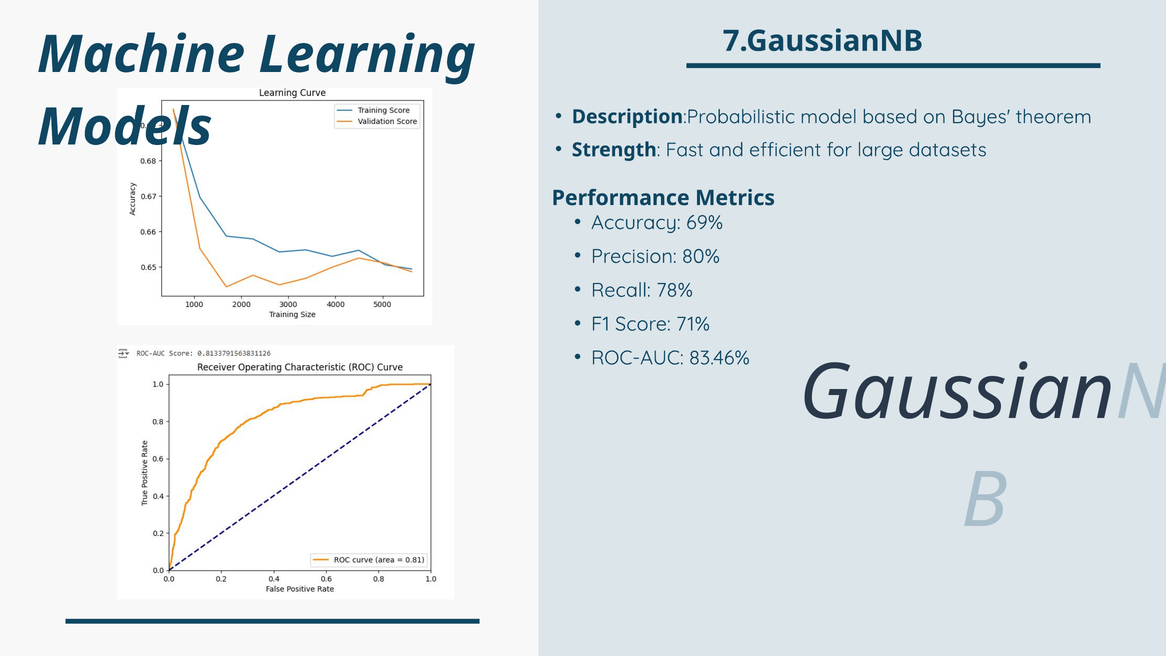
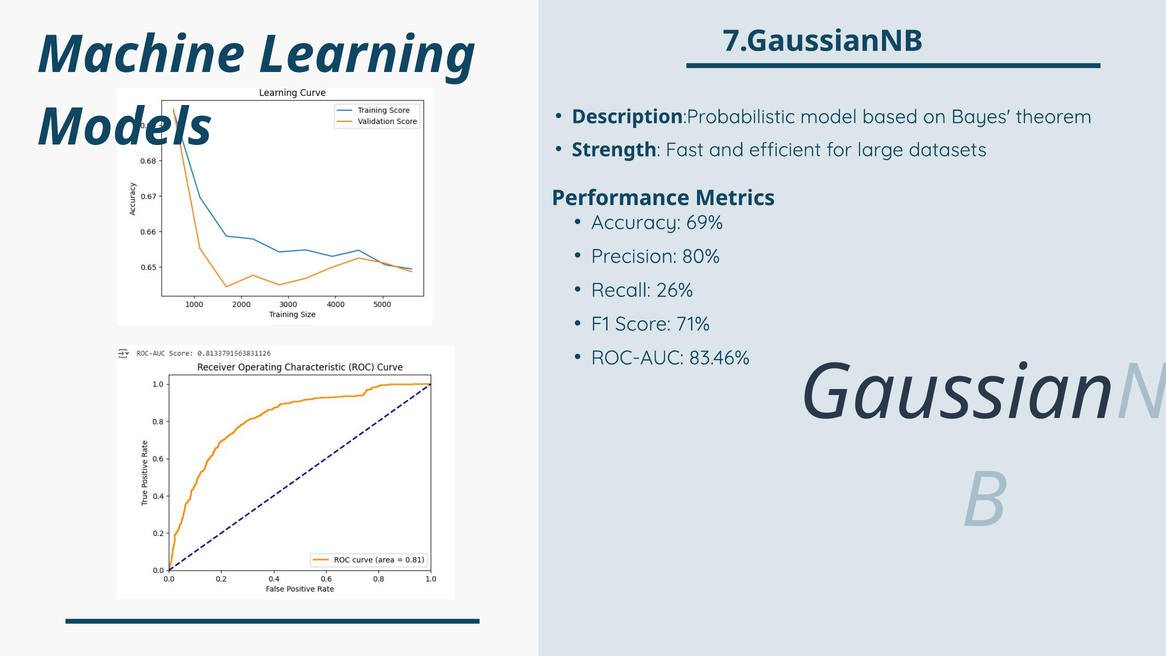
78%: 78% -> 26% (675, 290)
